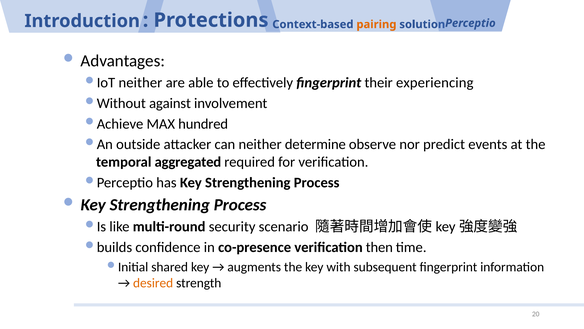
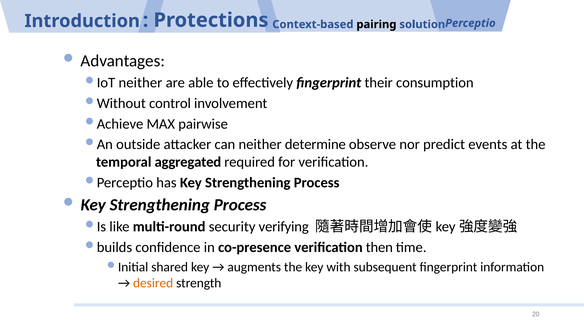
pairing colour: orange -> black (376, 24)
experiencing: experiencing -> consumption (435, 83)
against: against -> control (170, 103)
hundred: hundred -> pairwise (203, 124)
scenario: scenario -> verifying (284, 226)
